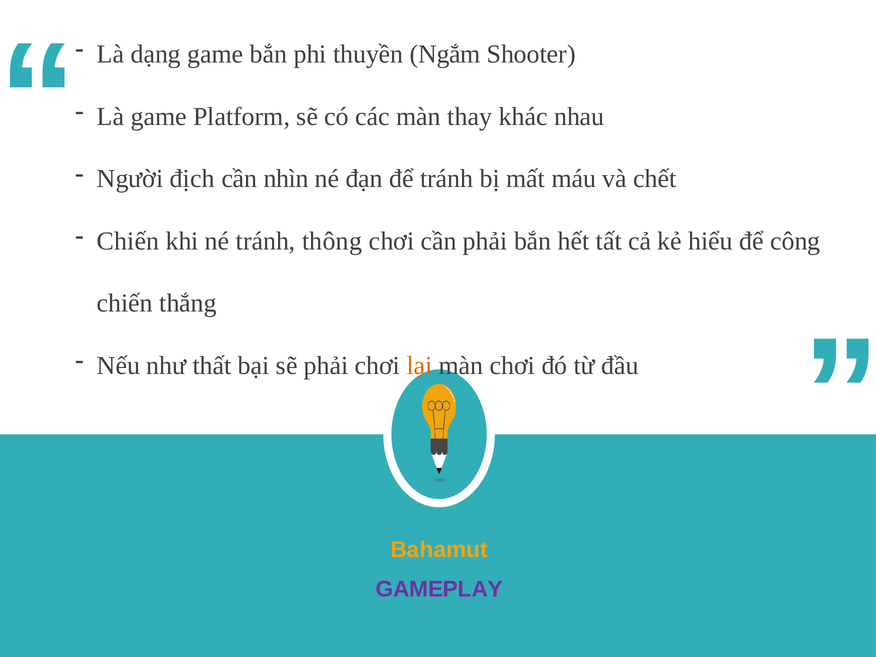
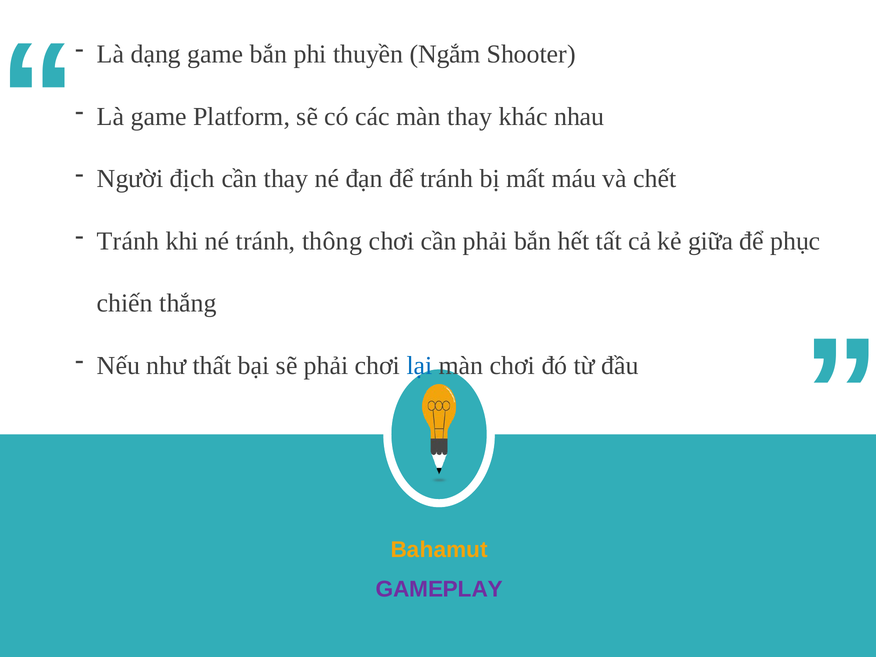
cần nhìn: nhìn -> thay (286, 179)
Chiến: Chiến -> Tránh (128, 241)
hiểu: hiểu -> giữa (711, 241)
công: công -> phục (795, 241)
lại colour: orange -> blue (419, 366)
